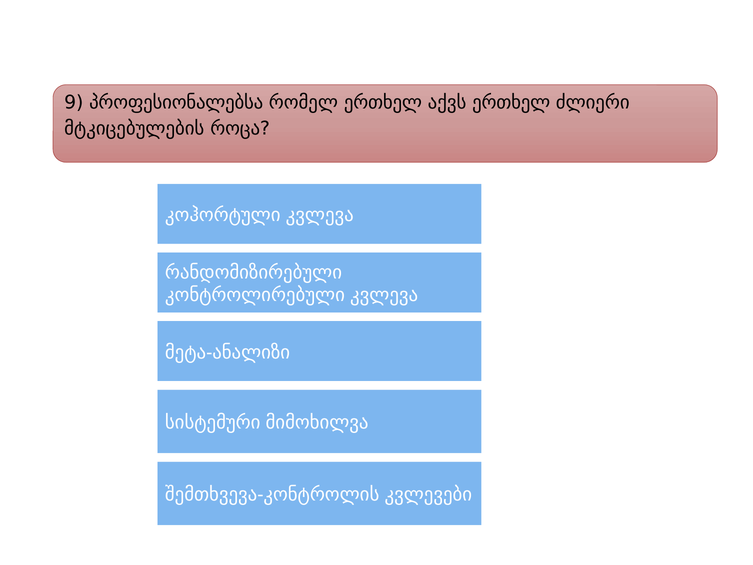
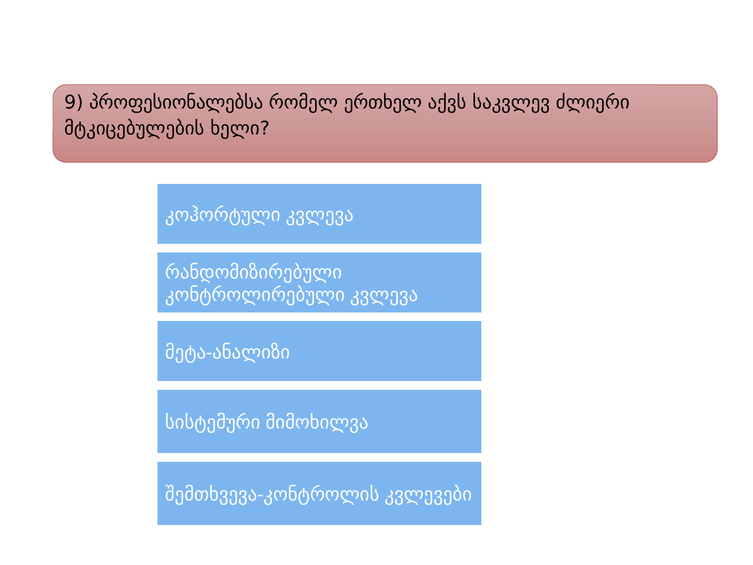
აქვს ერთხელ: ერთხელ -> საკვლევ (511, 103)
როცა: როცა -> ხელი (240, 129)
